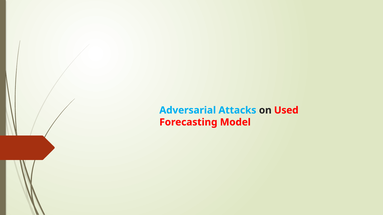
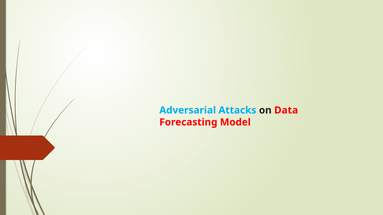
Used: Used -> Data (286, 110)
